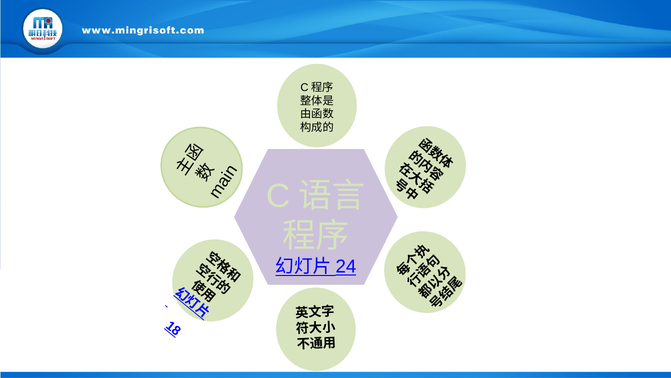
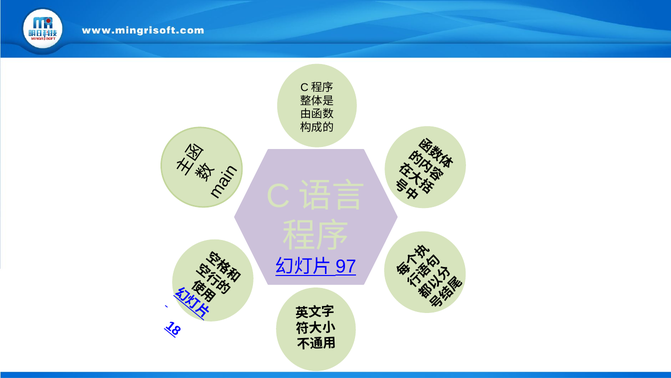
24: 24 -> 97 (346, 266)
